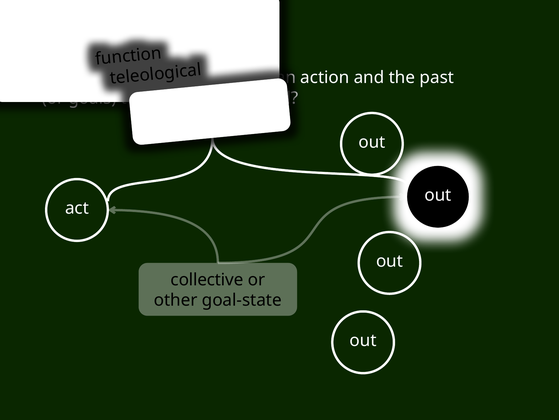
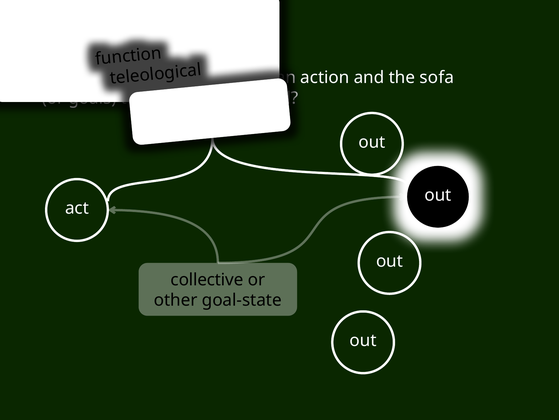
and the past: past -> sofa (437, 77)
